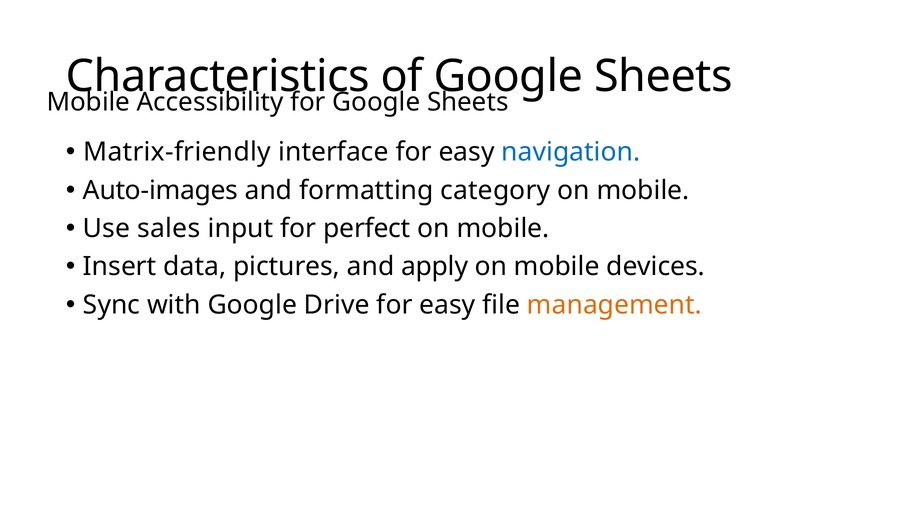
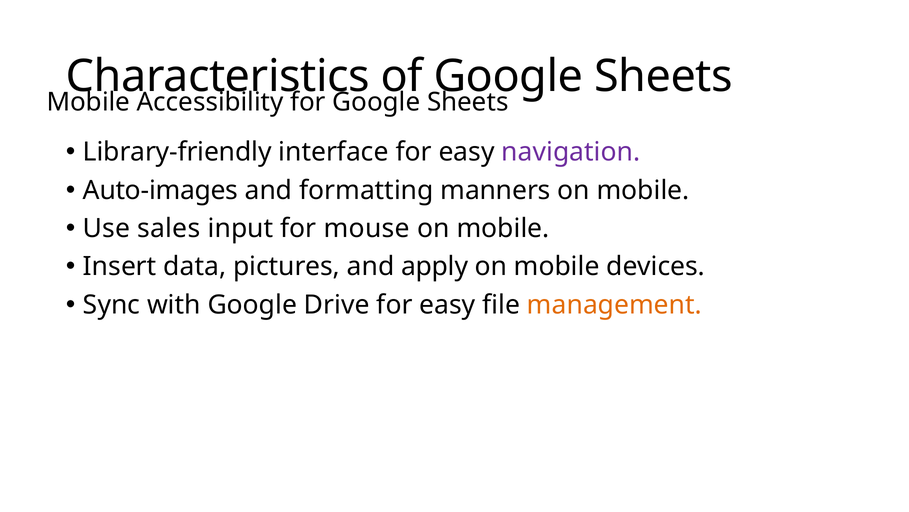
Matrix-friendly: Matrix-friendly -> Library-friendly (177, 152)
navigation colour: blue -> purple (571, 152)
category: category -> manners (495, 190)
perfect: perfect -> mouse (367, 228)
